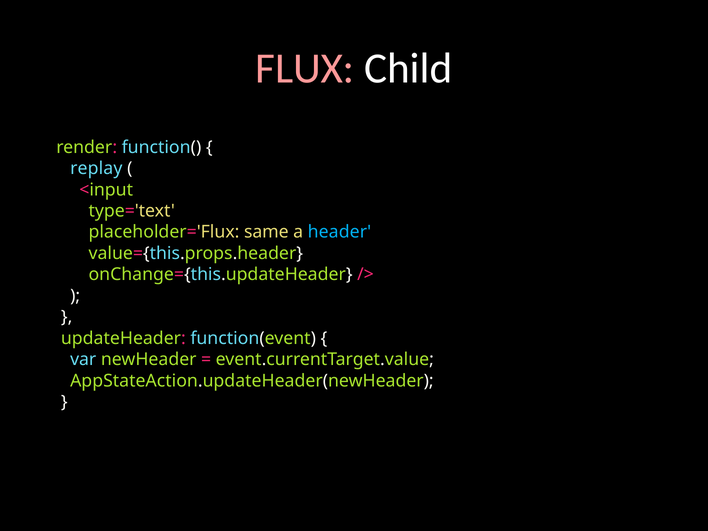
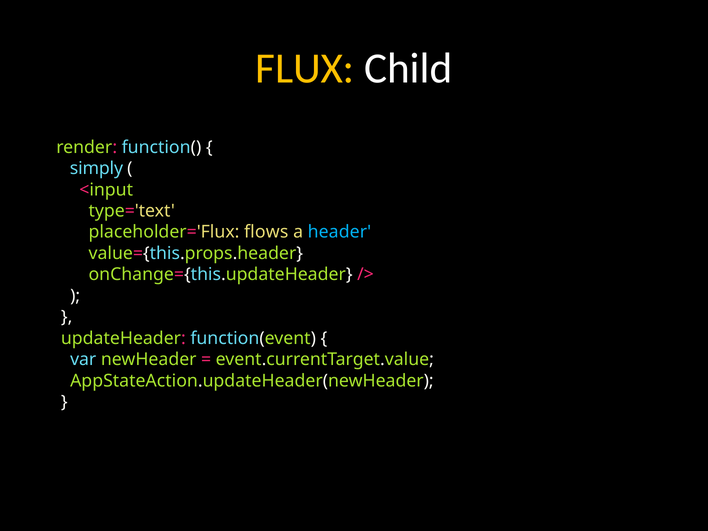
FLUX colour: pink -> yellow (305, 69)
replay: replay -> simply (96, 168)
same: same -> flows (266, 232)
